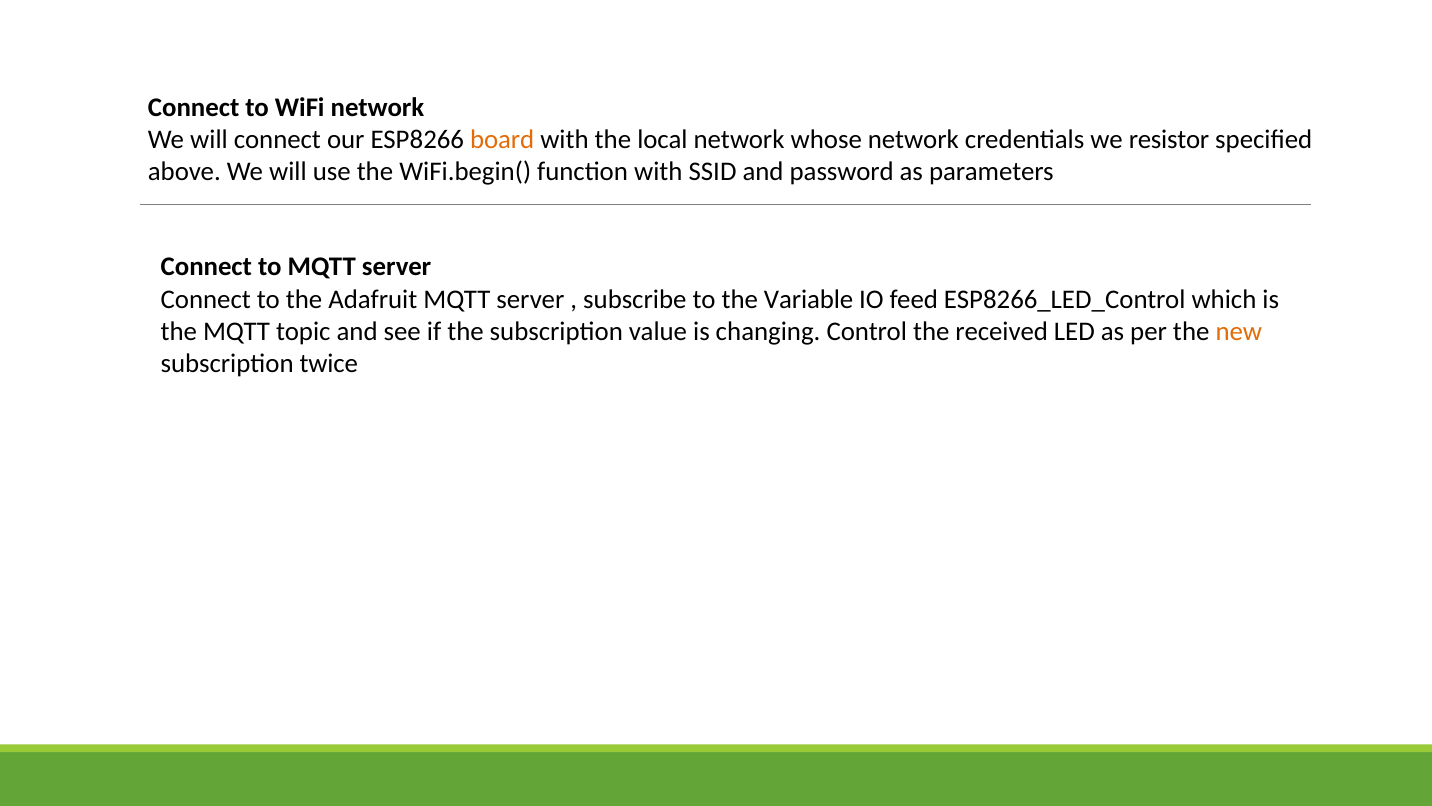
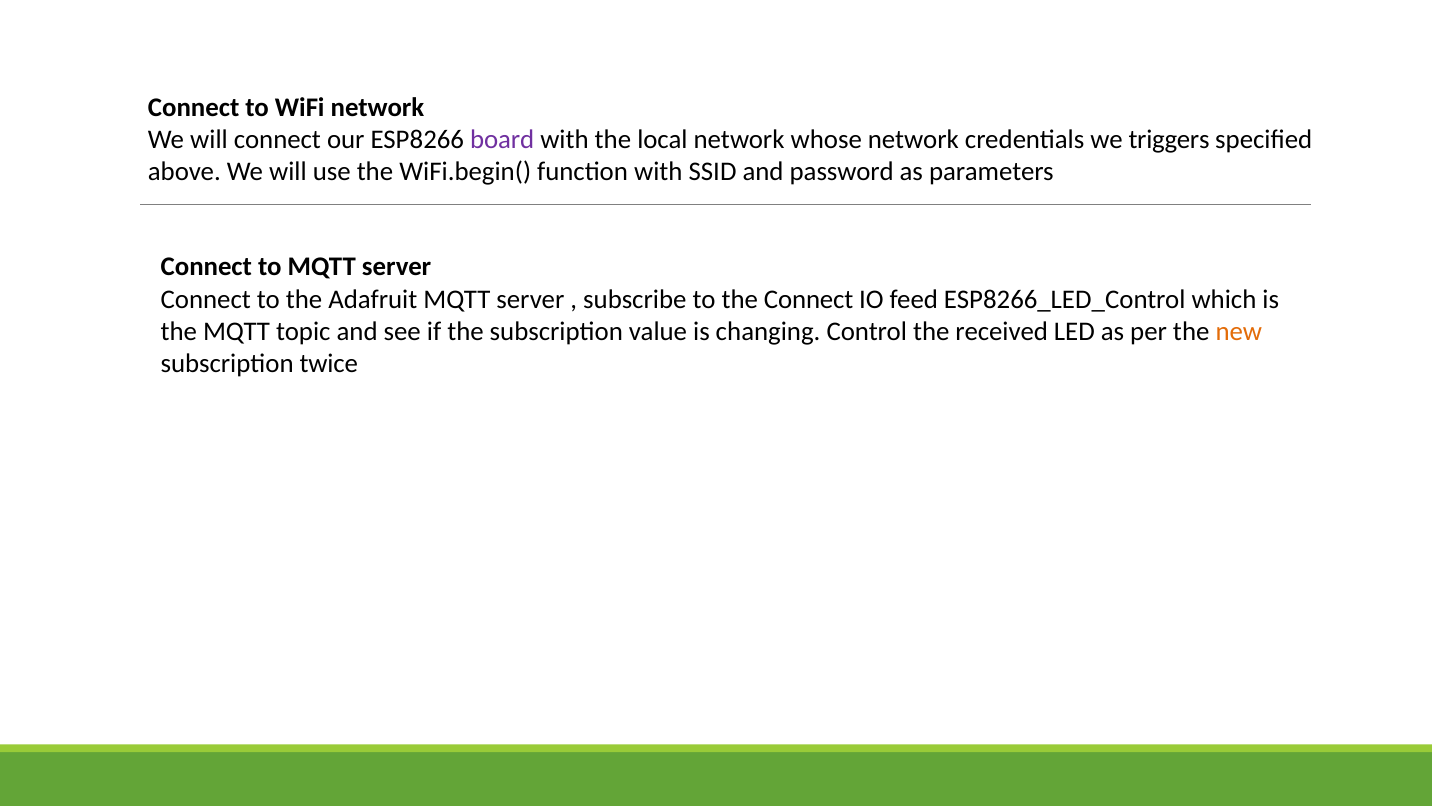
board colour: orange -> purple (502, 140)
resistor: resistor -> triggers (1169, 140)
the Variable: Variable -> Connect (809, 299)
